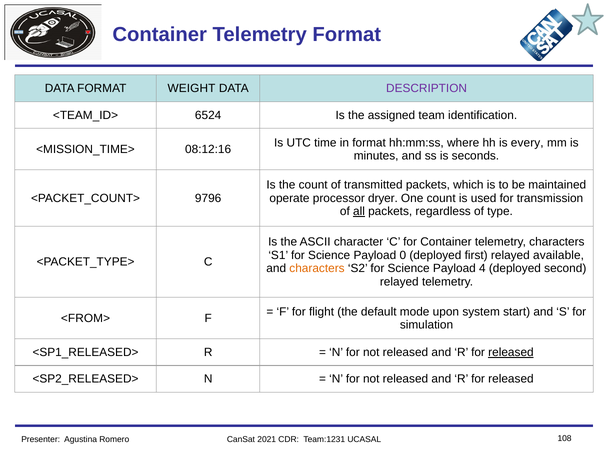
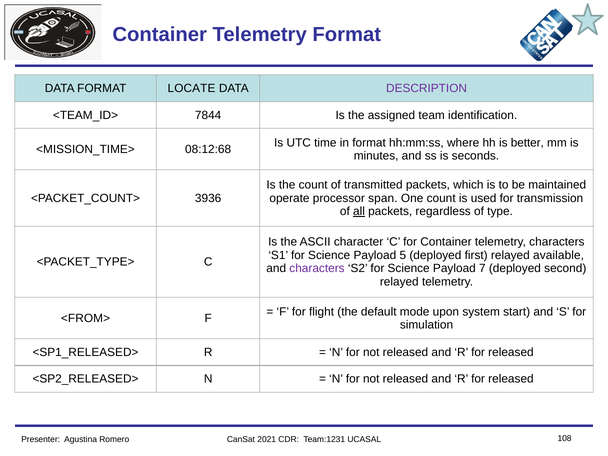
WEIGHT: WEIGHT -> LOCATE (192, 88)
6524: 6524 -> 7844 (208, 115)
every: every -> better (527, 143)
08:12:16: 08:12:16 -> 08:12:68 (208, 149)
9796: 9796 -> 3936 (208, 198)
dryer: dryer -> span (383, 198)
0: 0 -> 5 (403, 255)
characters colour: orange -> purple (317, 269)
4: 4 -> 7 (482, 269)
released underline: present -> none (511, 352)
